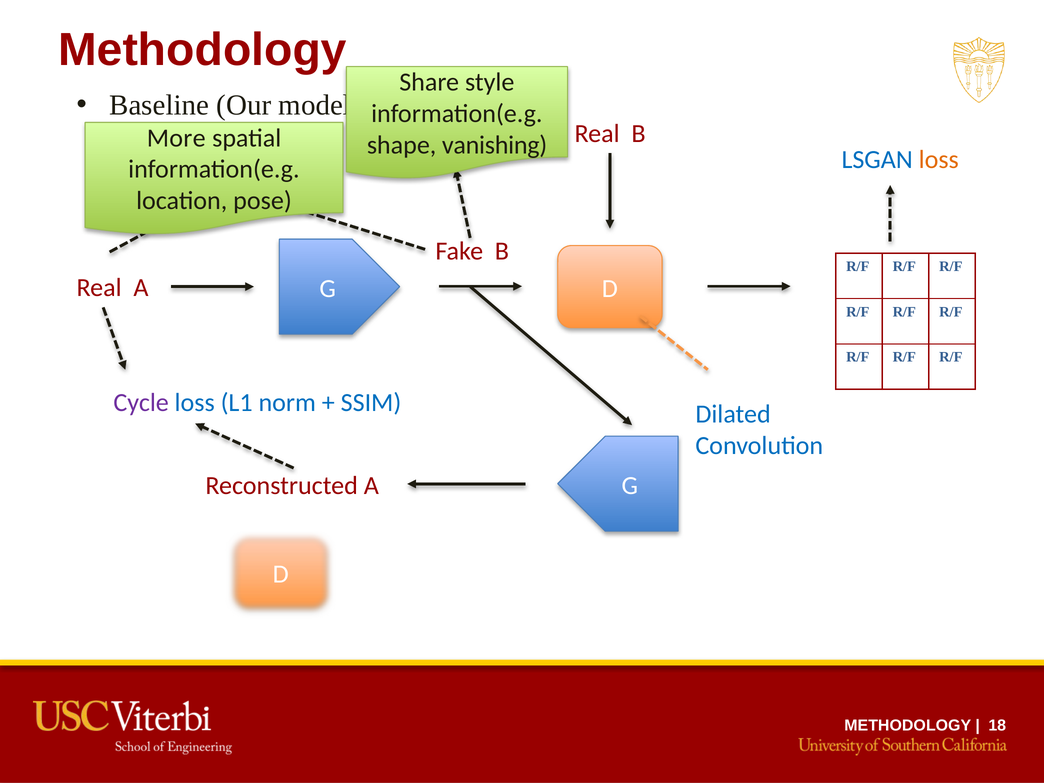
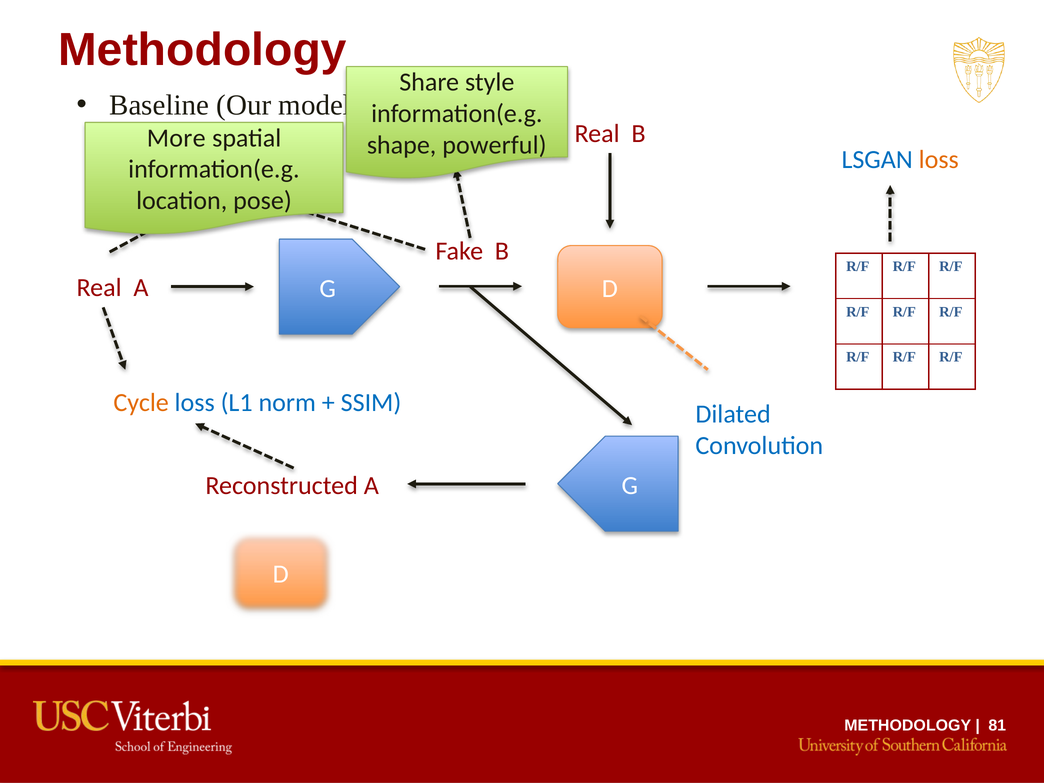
vanishing: vanishing -> powerful (494, 145)
Cycle colour: purple -> orange (141, 403)
18: 18 -> 81 (997, 725)
